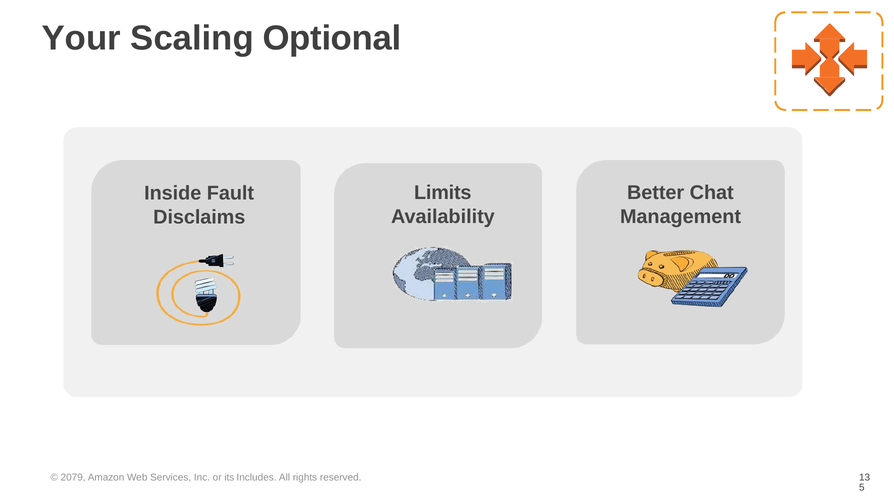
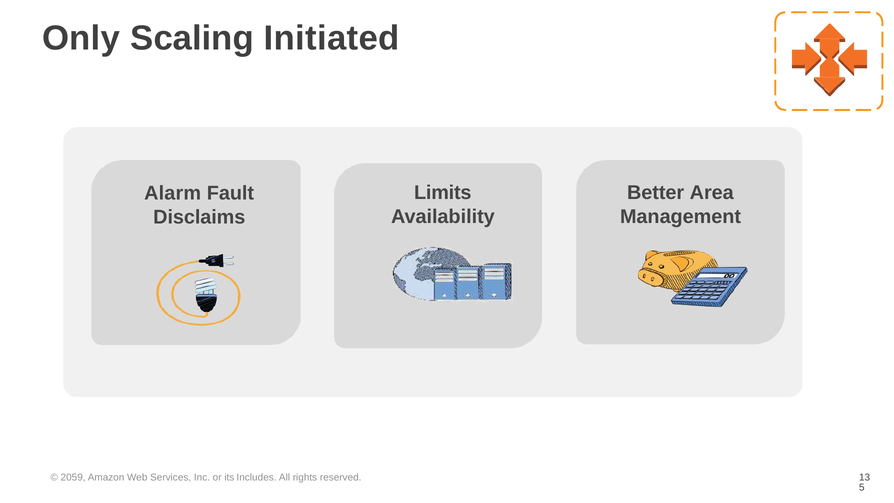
Your: Your -> Only (81, 38)
Optional: Optional -> Initiated (332, 38)
Chat: Chat -> Area (712, 193)
Inside: Inside -> Alarm (173, 193)
2079: 2079 -> 2059 (73, 478)
